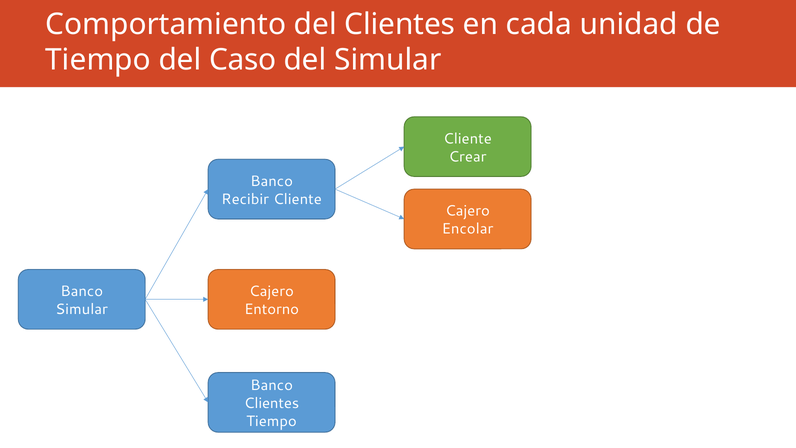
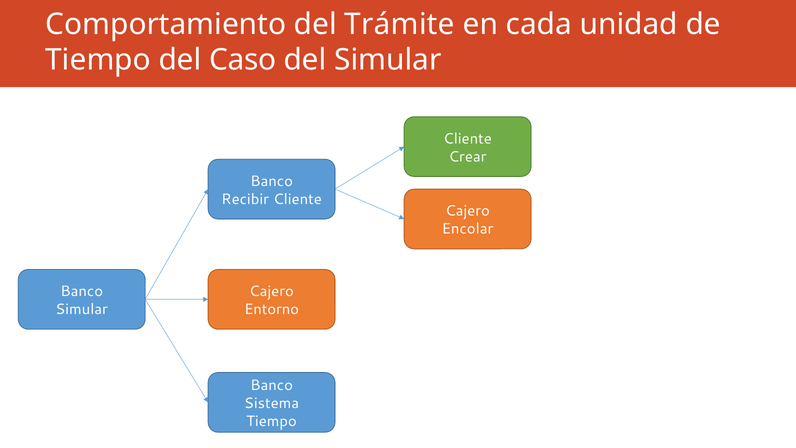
del Clientes: Clientes -> Trámite (400, 24)
Clientes: Clientes -> Sistema (272, 403)
